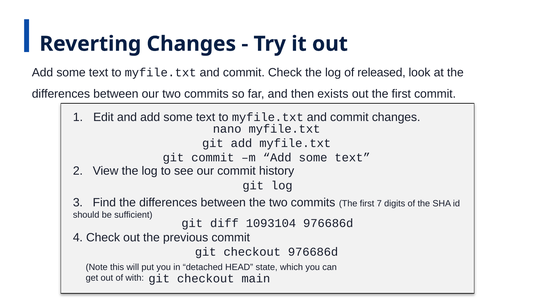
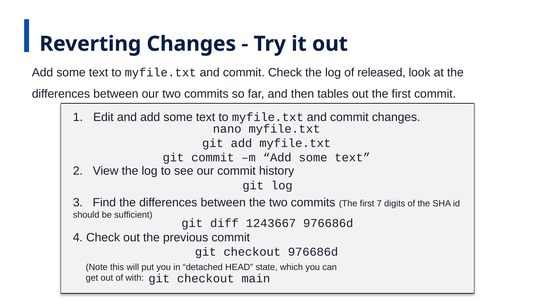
exists: exists -> tables (333, 94)
1093104: 1093104 -> 1243667 (271, 223)
